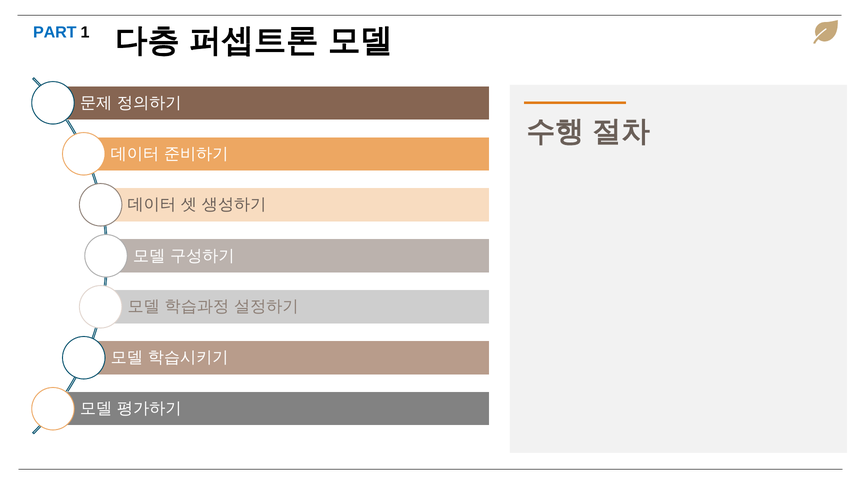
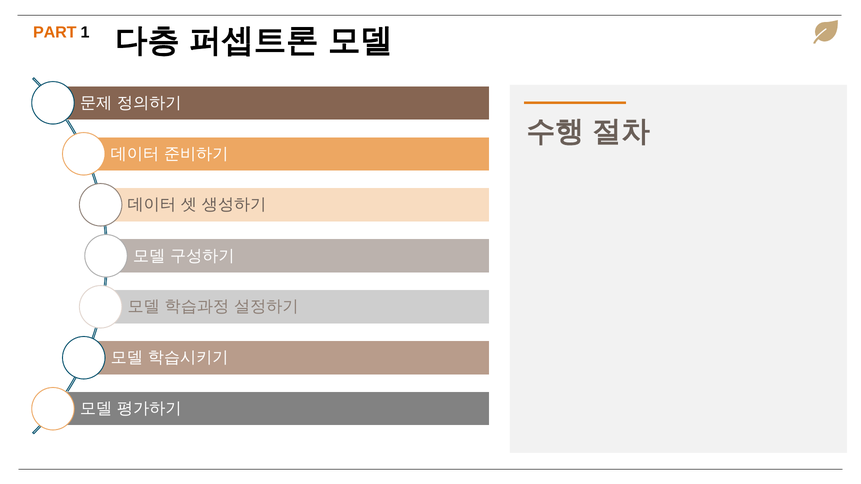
PART colour: blue -> orange (55, 32)
